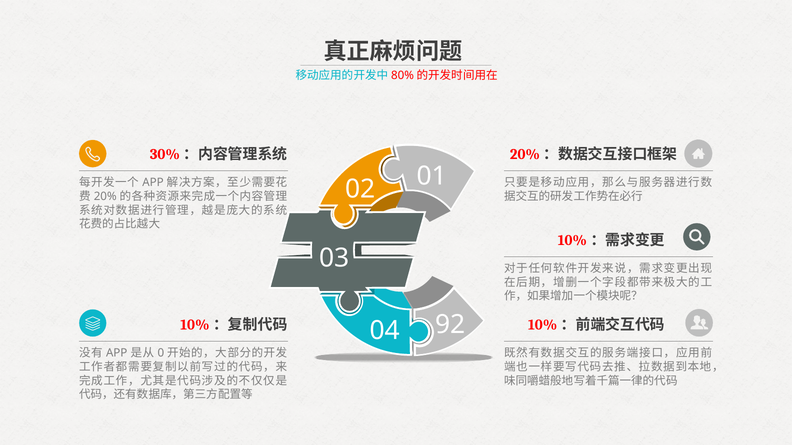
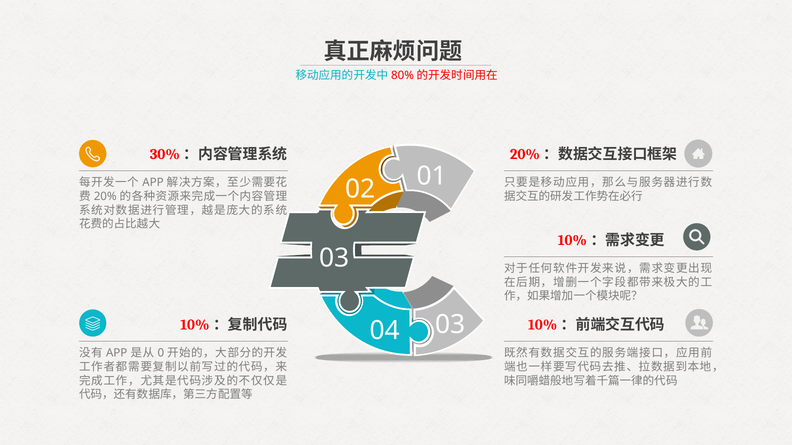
04 92: 92 -> 03 (450, 325)
